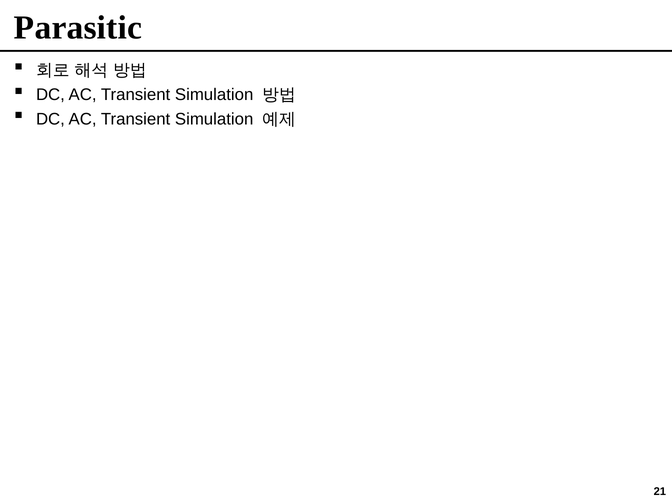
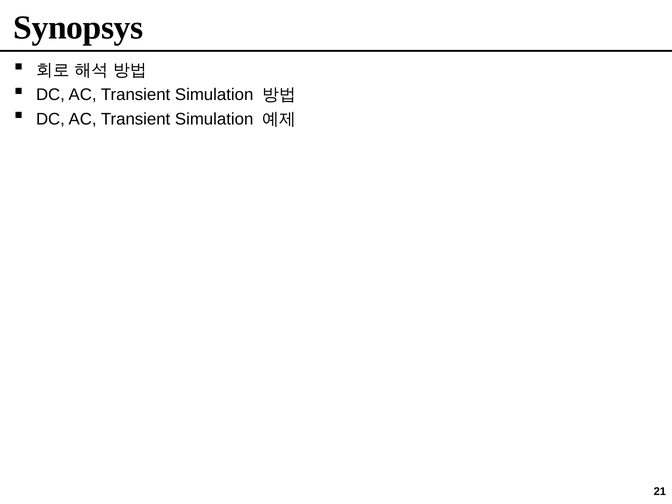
Parasitic: Parasitic -> Synopsys (78, 28)
